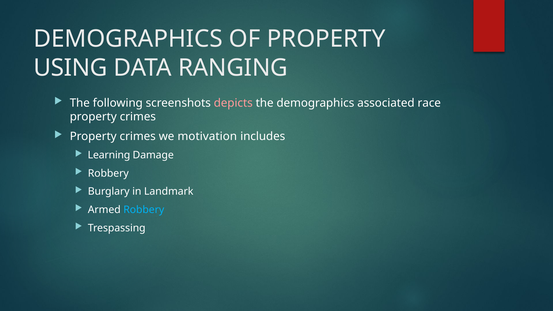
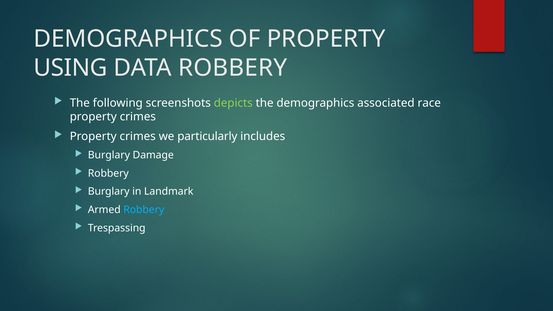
DATA RANGING: RANGING -> ROBBERY (233, 68)
depicts colour: pink -> light green (233, 103)
motivation: motivation -> particularly (207, 136)
Learning: Learning -> Burglary (109, 155)
